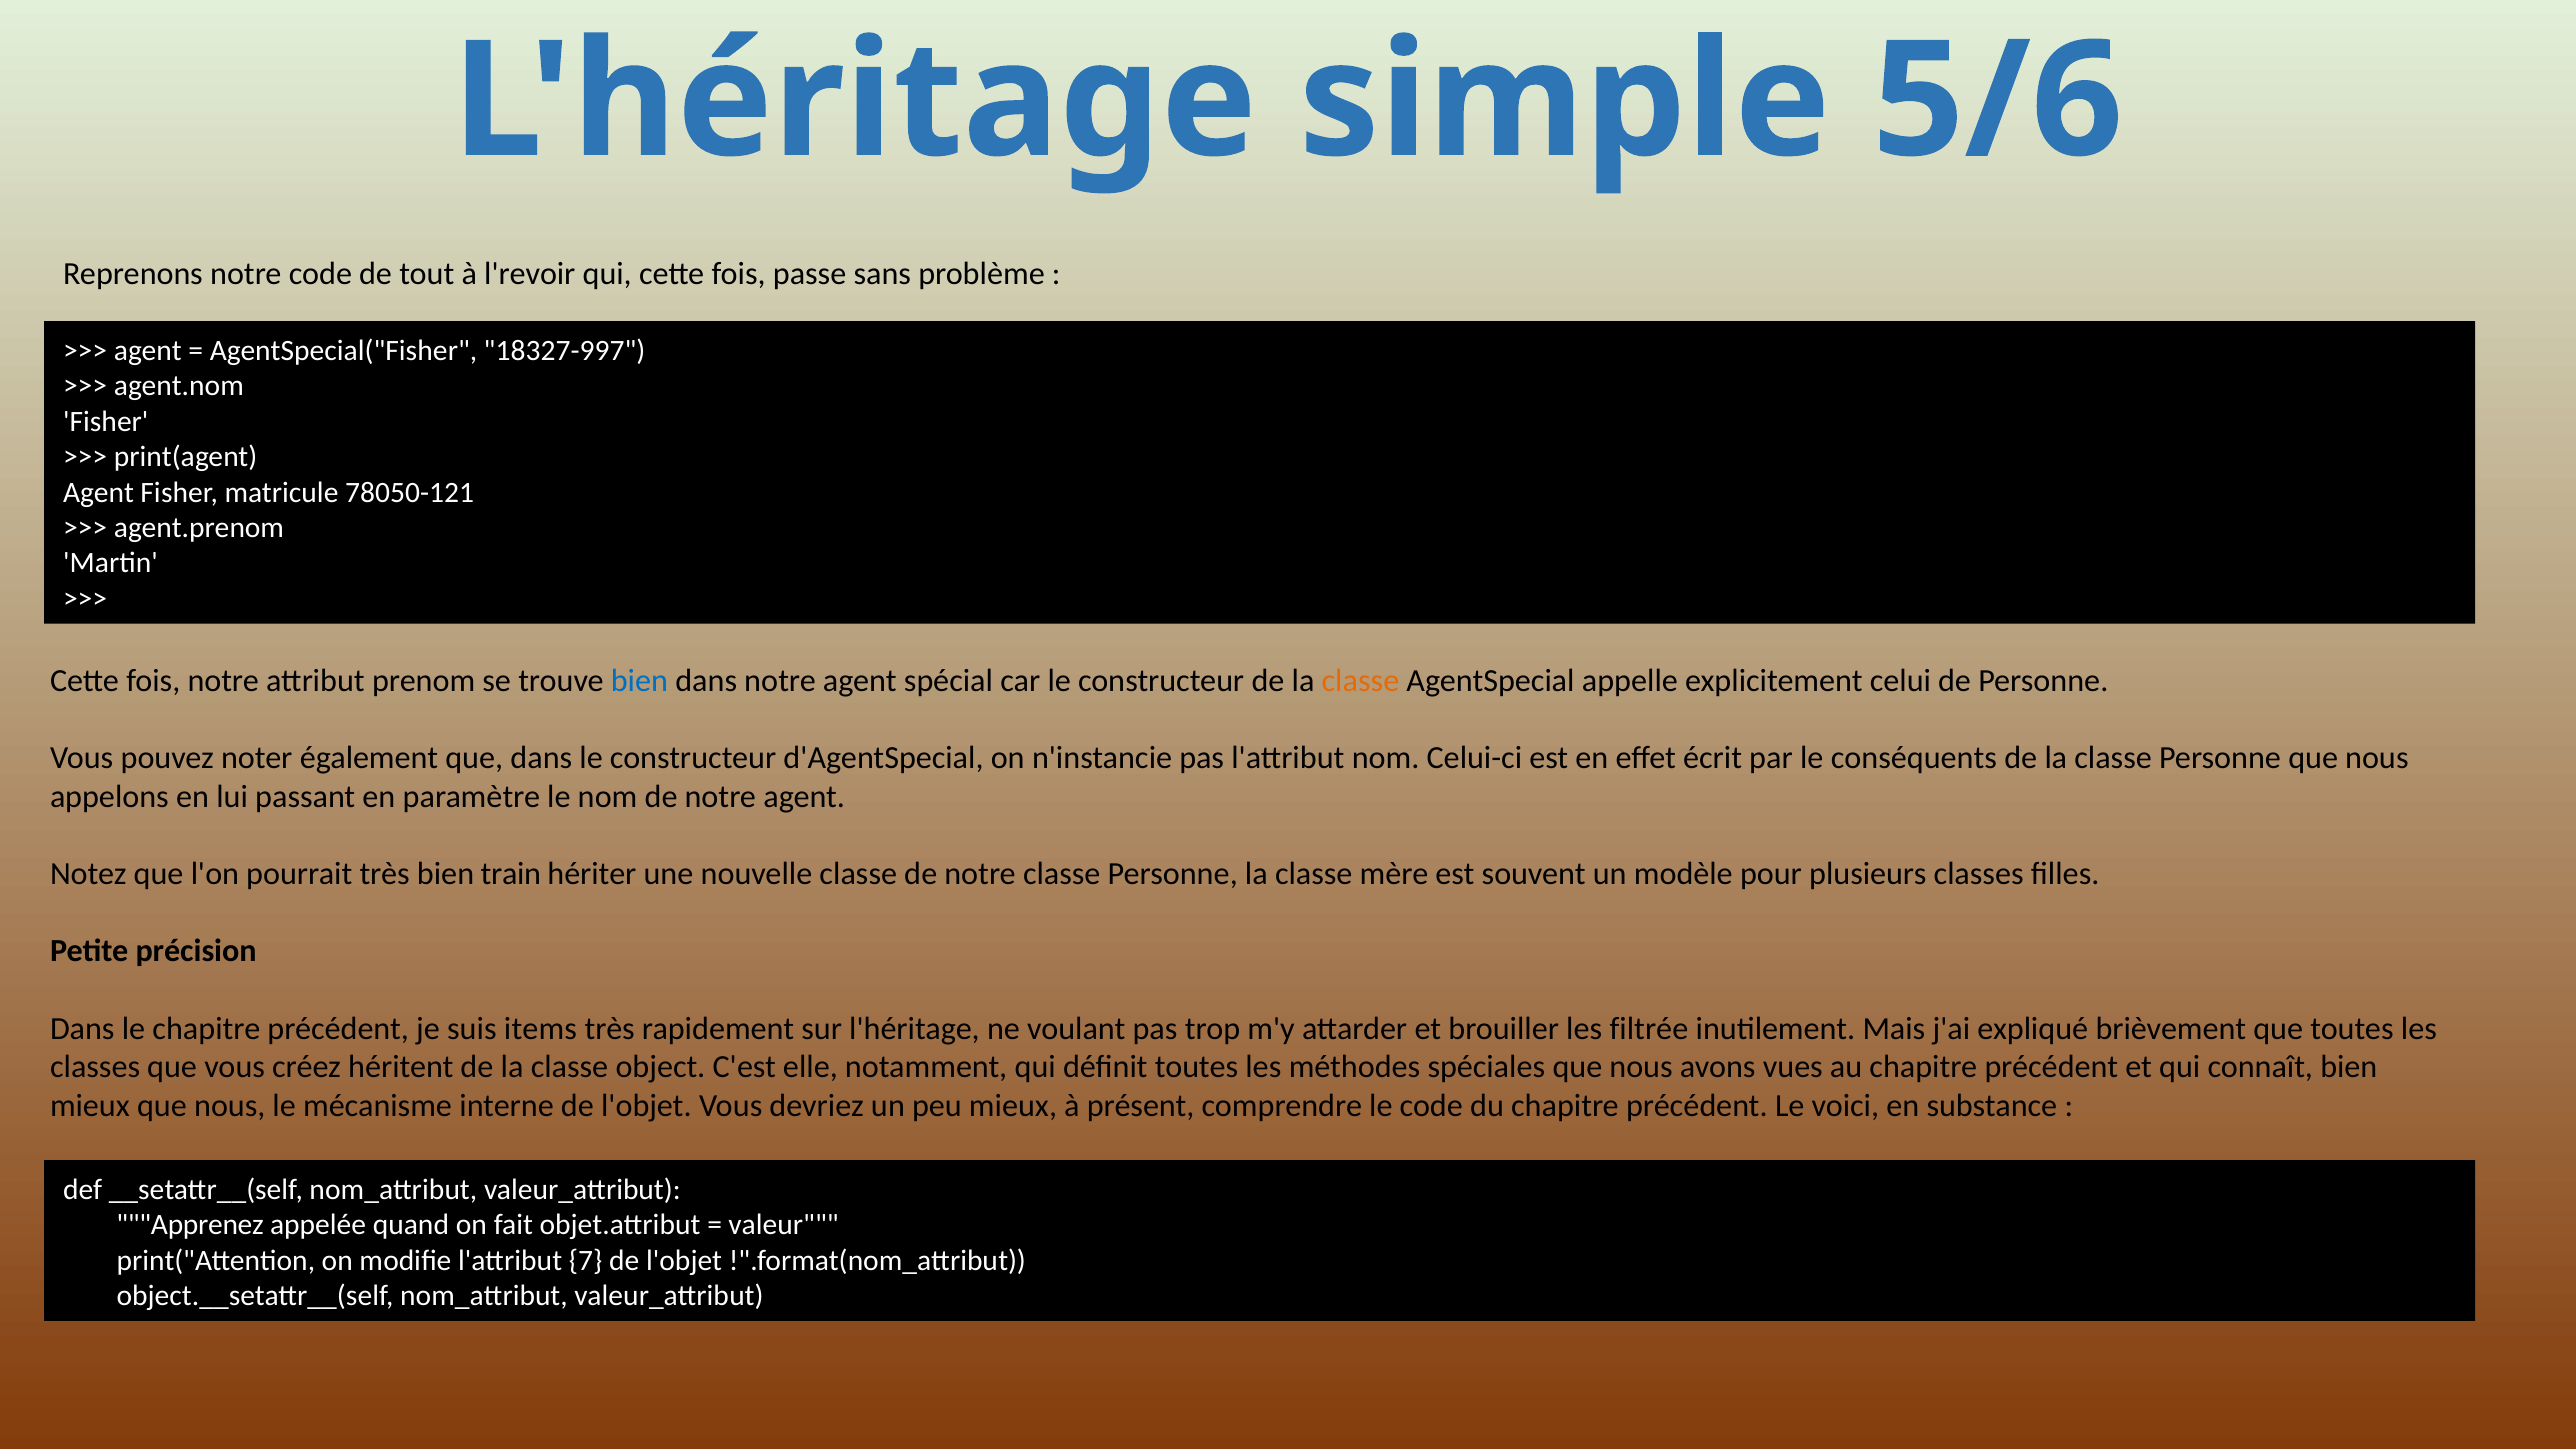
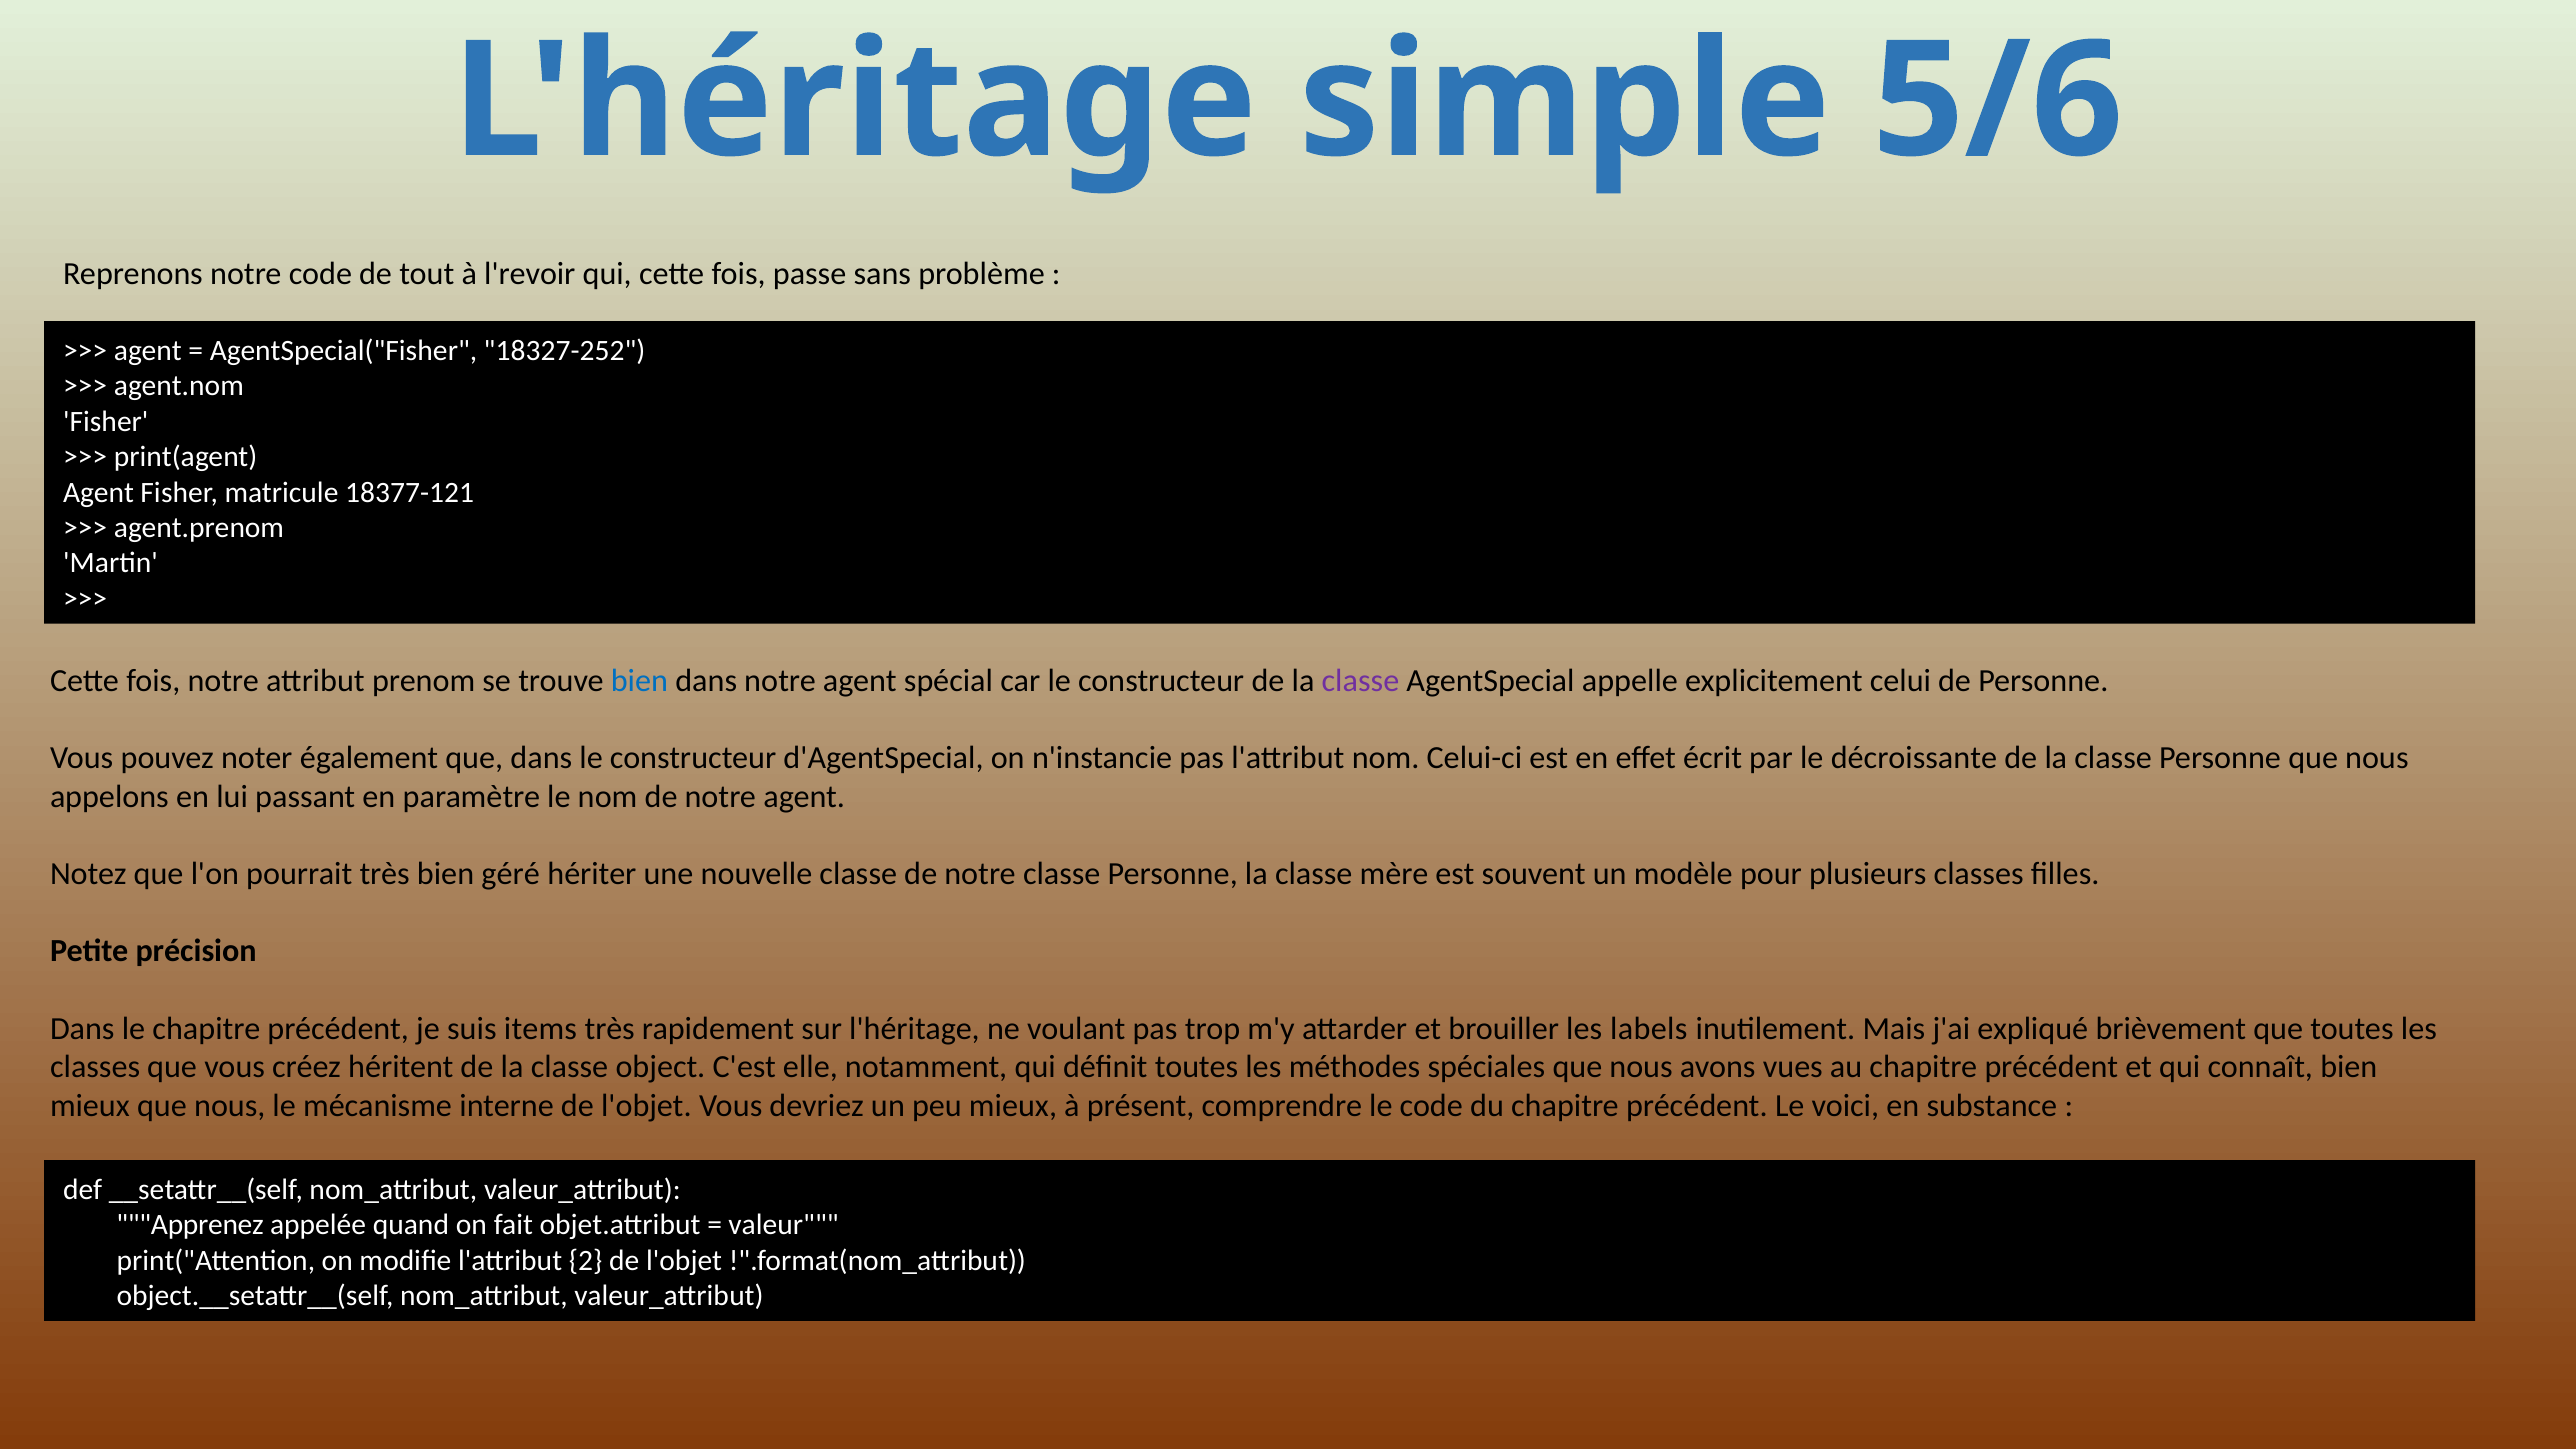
18327-997: 18327-997 -> 18327-252 (565, 350)
78050-121: 78050-121 -> 18377-121 (410, 492)
classe colour: orange -> purple (1360, 681)
conséquents: conséquents -> décroissante (1914, 758)
train: train -> géré (511, 874)
filtrée: filtrée -> labels (1649, 1028)
7: 7 -> 2 (586, 1260)
